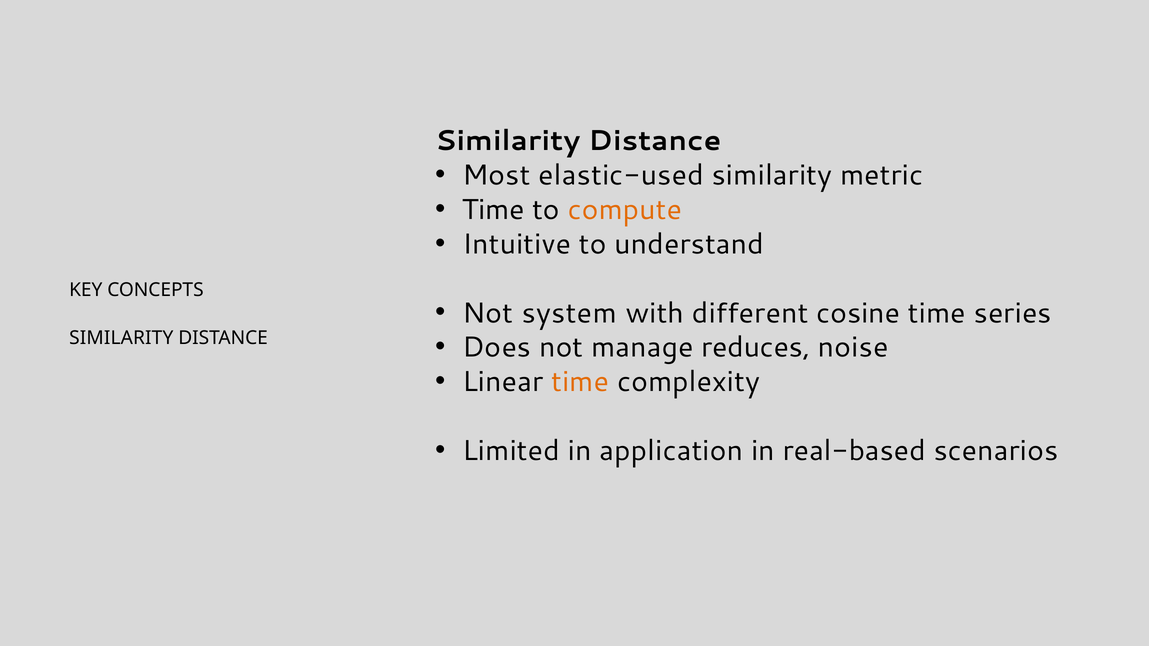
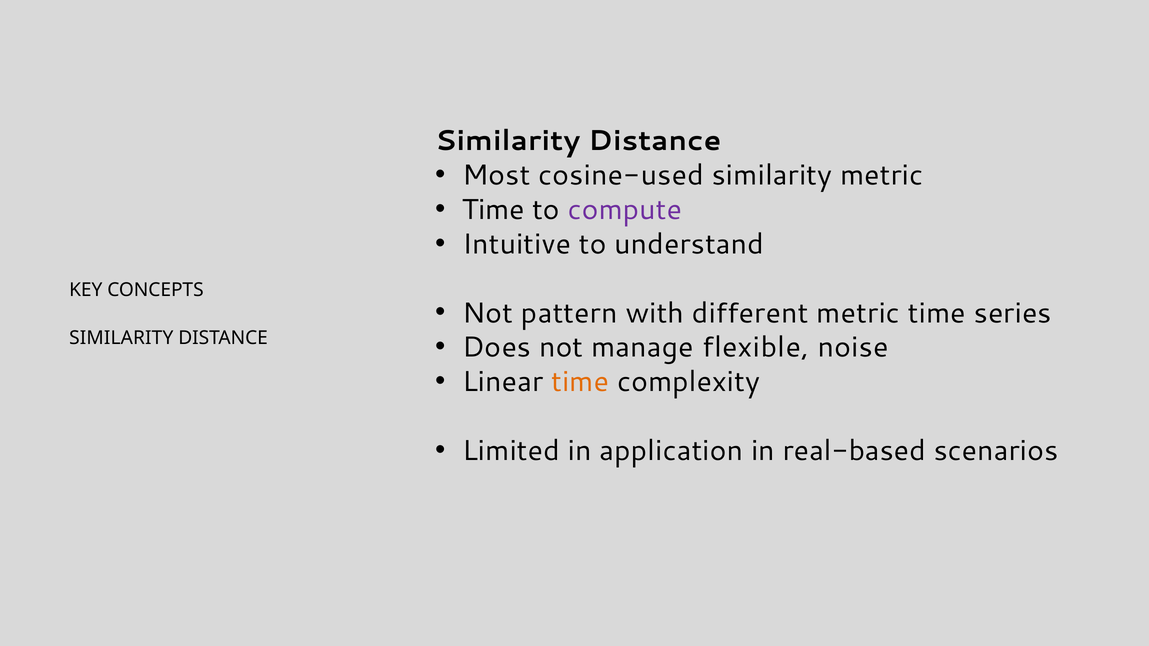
elastic-used: elastic-used -> cosine-used (621, 175)
compute colour: orange -> purple (625, 210)
system: system -> pattern (569, 313)
different cosine: cosine -> metric (858, 313)
reduces: reduces -> flexible (756, 348)
